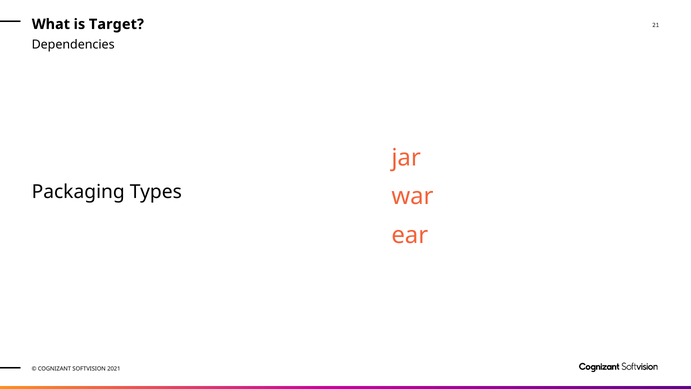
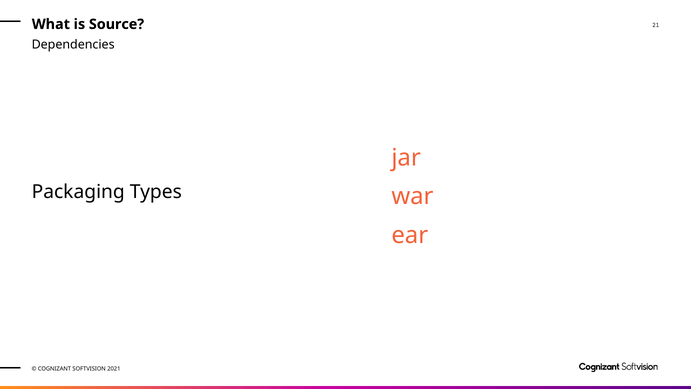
Target: Target -> Source (117, 24)
